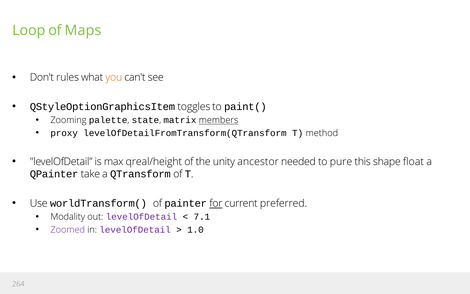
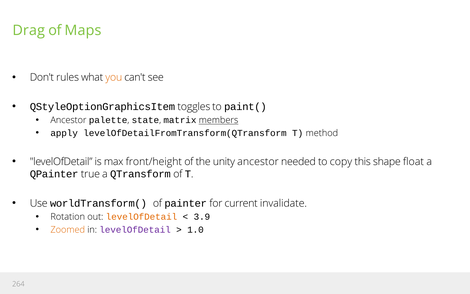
Loop: Loop -> Drag (29, 31)
Zooming: Zooming -> Ancestor (68, 120)
proxy: proxy -> apply (64, 133)
qreal/height: qreal/height -> front/height (154, 161)
pure: pure -> copy (341, 161)
take: take -> true (90, 174)
for underline: present -> none (216, 203)
preferred: preferred -> invalidate (283, 203)
Modality: Modality -> Rotation (68, 217)
levelOfDetail colour: purple -> orange (141, 217)
7.1: 7.1 -> 3.9 (202, 217)
Zoomed colour: purple -> orange (68, 230)
